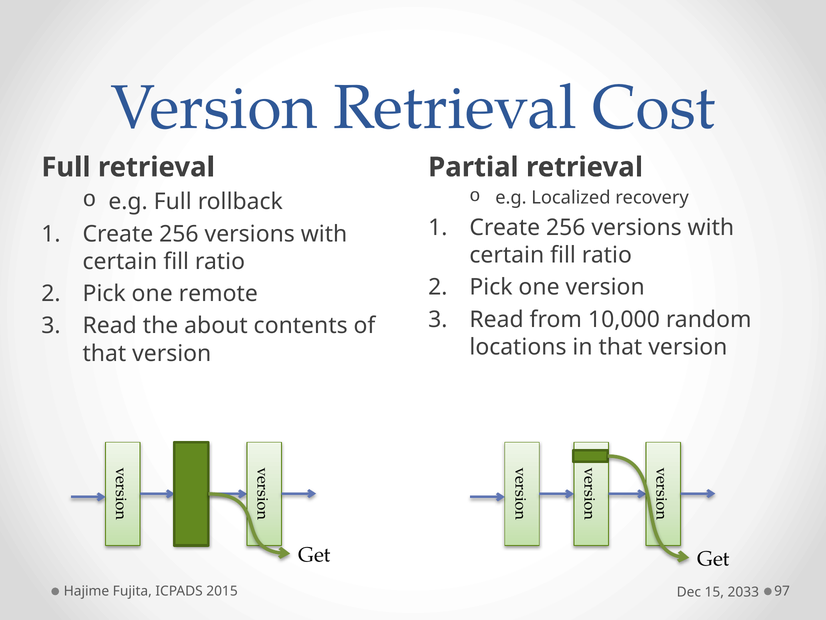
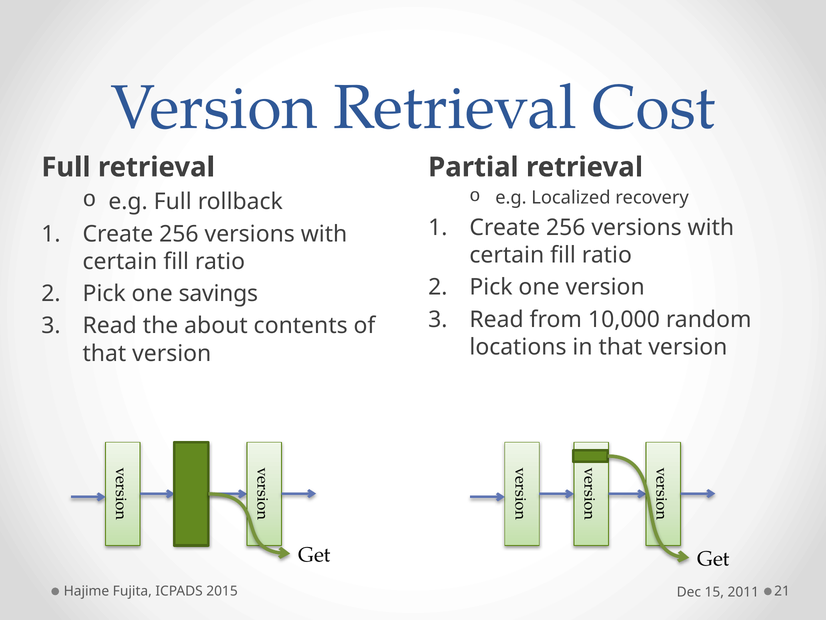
remote: remote -> savings (218, 293)
97: 97 -> 21 (782, 591)
2033: 2033 -> 2011 (743, 592)
